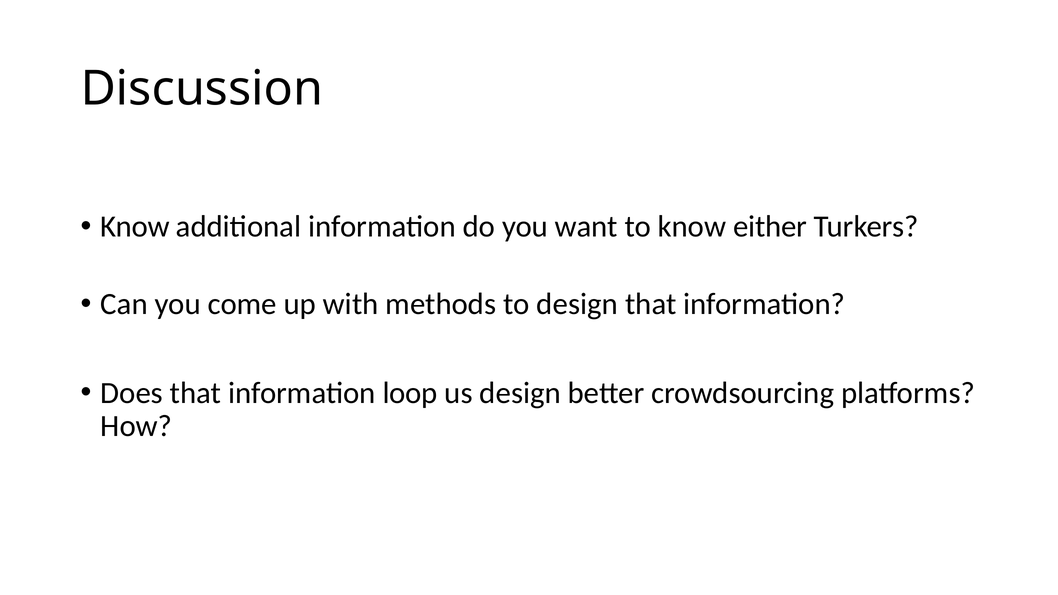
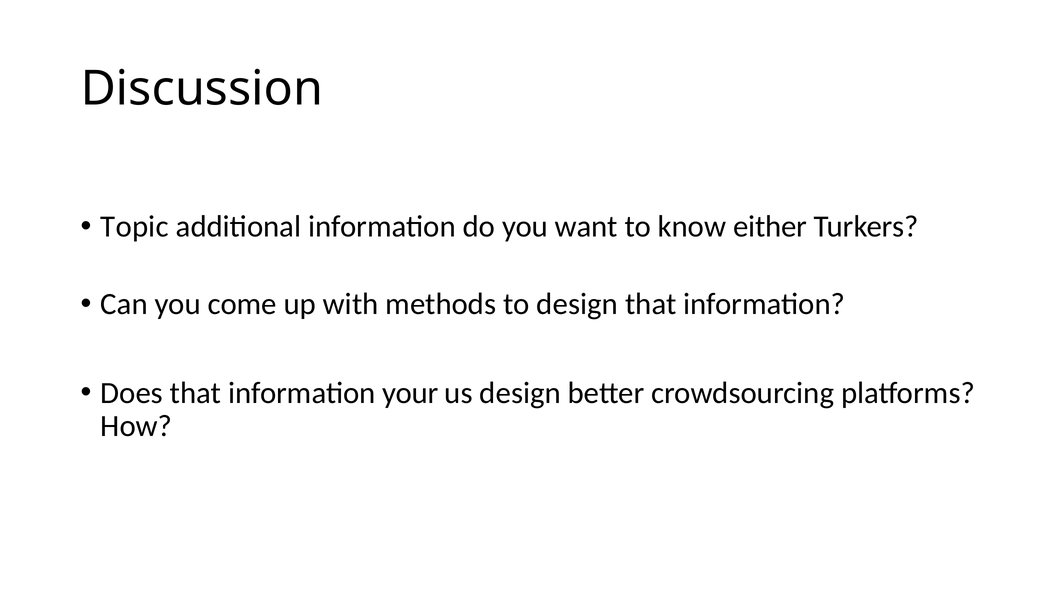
Know: Know -> Topic (135, 227)
loop: loop -> your (410, 393)
